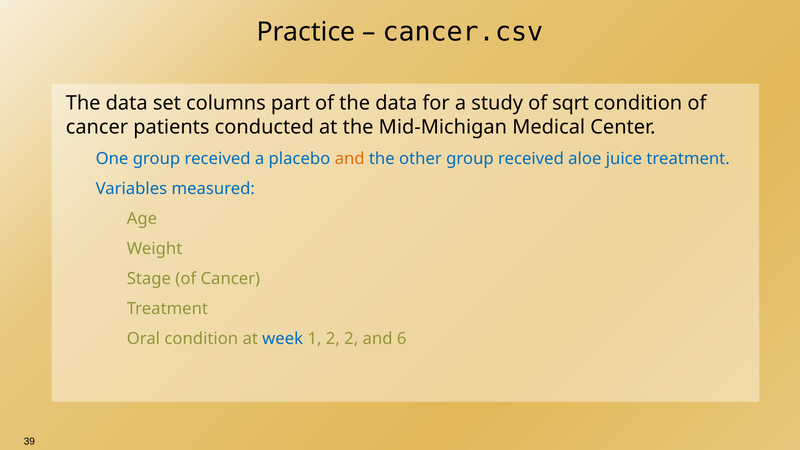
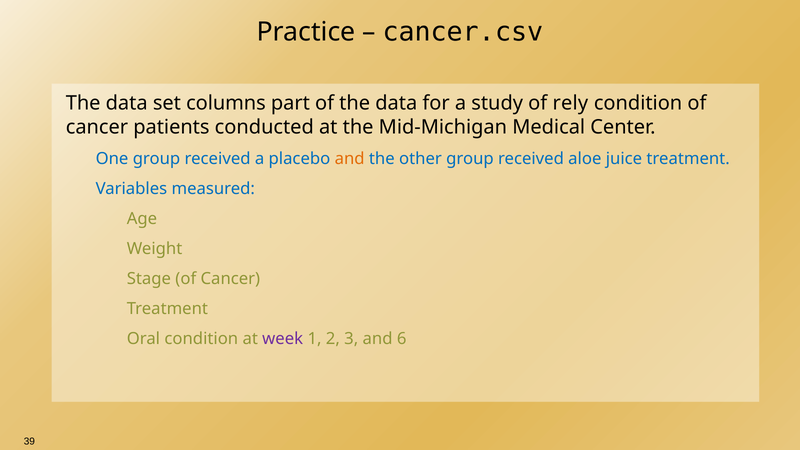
sqrt: sqrt -> rely (570, 103)
week colour: blue -> purple (283, 339)
2 2: 2 -> 3 (351, 339)
